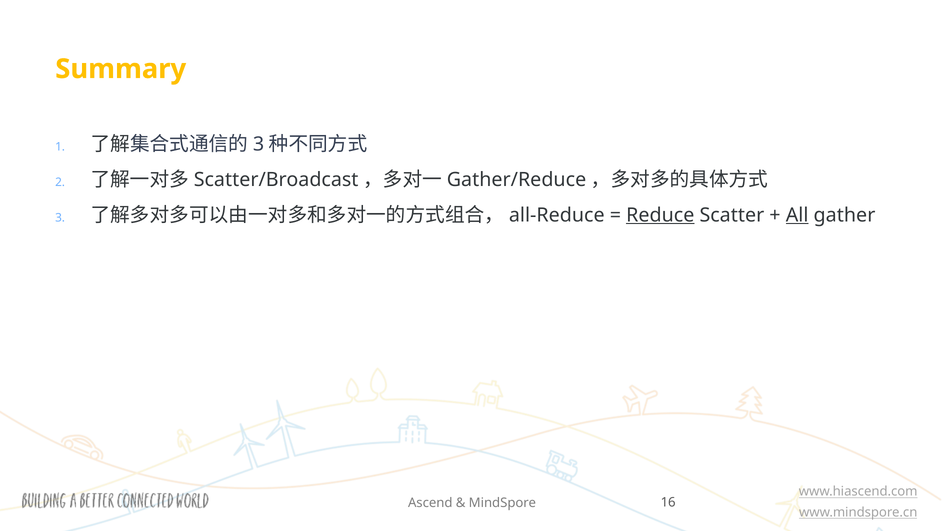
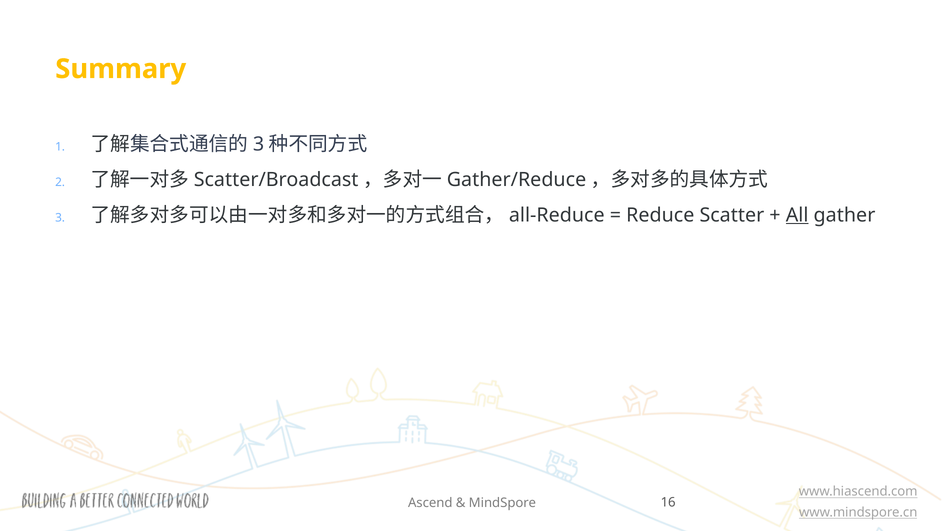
Reduce underline: present -> none (660, 215)
